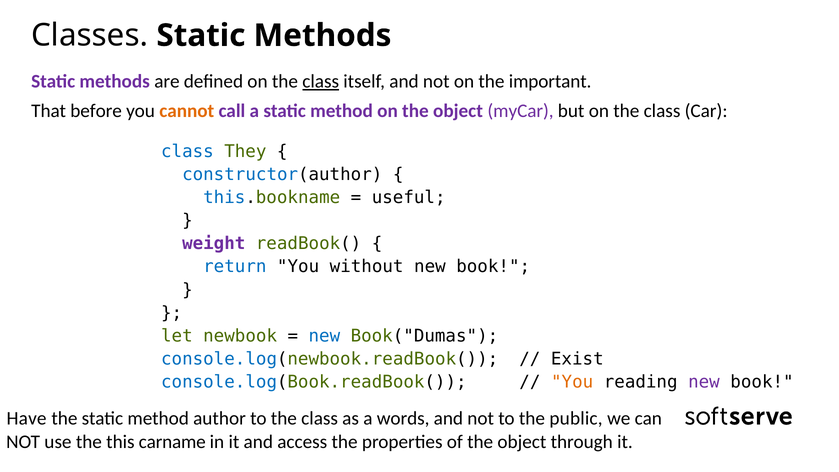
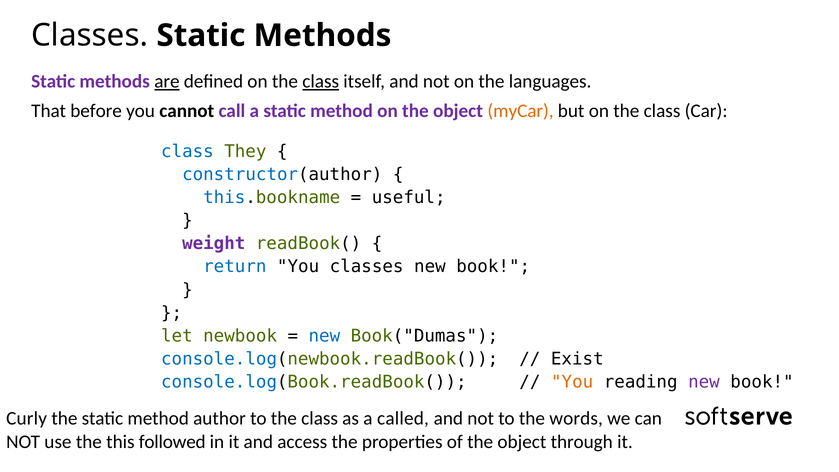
are underline: none -> present (167, 81)
important: important -> languages (550, 81)
cannot colour: orange -> black (187, 111)
myCar colour: purple -> orange (521, 111)
You without: without -> classes (367, 267)
Have: Have -> Curly (27, 419)
words: words -> called (403, 419)
public: public -> words (576, 419)
carname: carname -> followed (172, 442)
